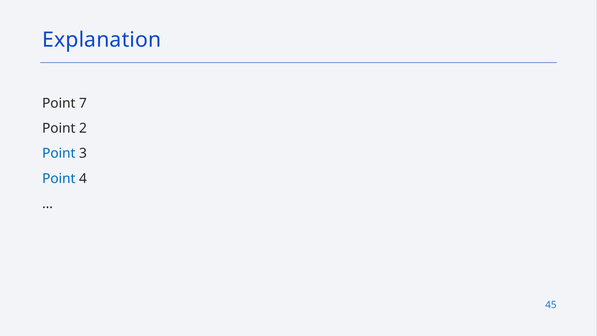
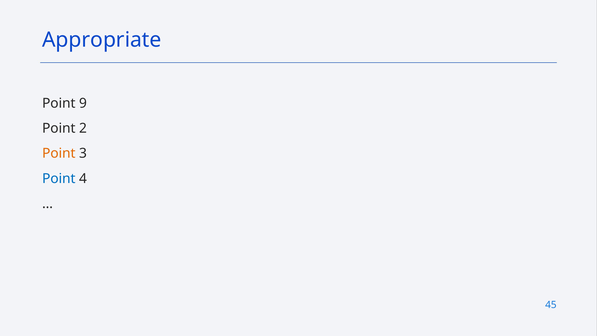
Explanation: Explanation -> Appropriate (102, 40)
7: 7 -> 9 (83, 103)
Point colour: blue -> orange (59, 153)
